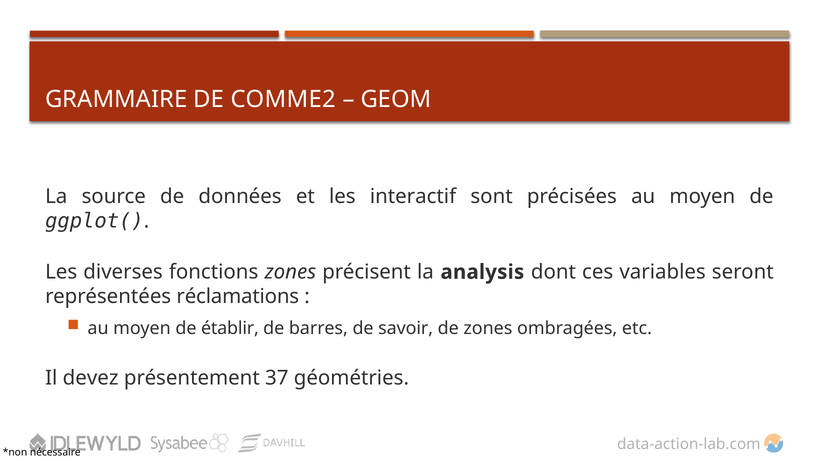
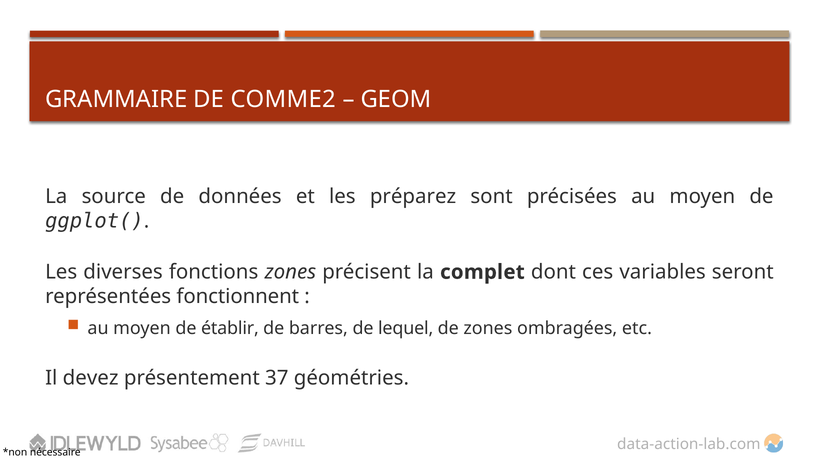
interactif: interactif -> préparez (413, 196)
analysis: analysis -> complet (482, 272)
réclamations: réclamations -> fonctionnent (238, 296)
savoir: savoir -> lequel (406, 328)
